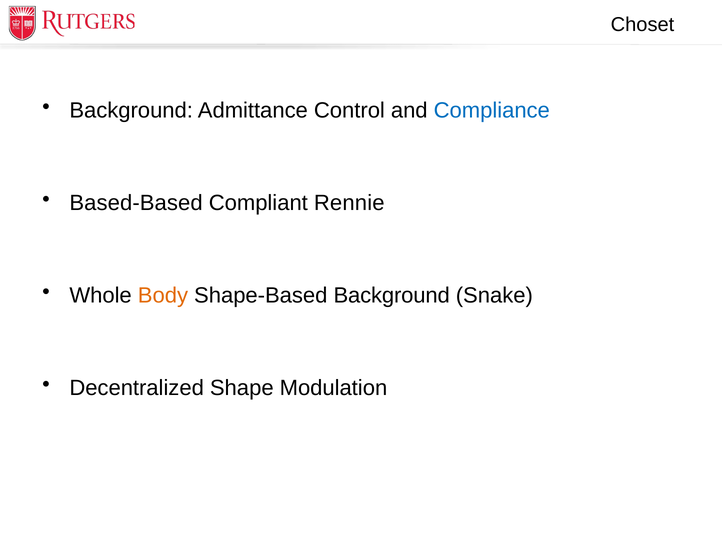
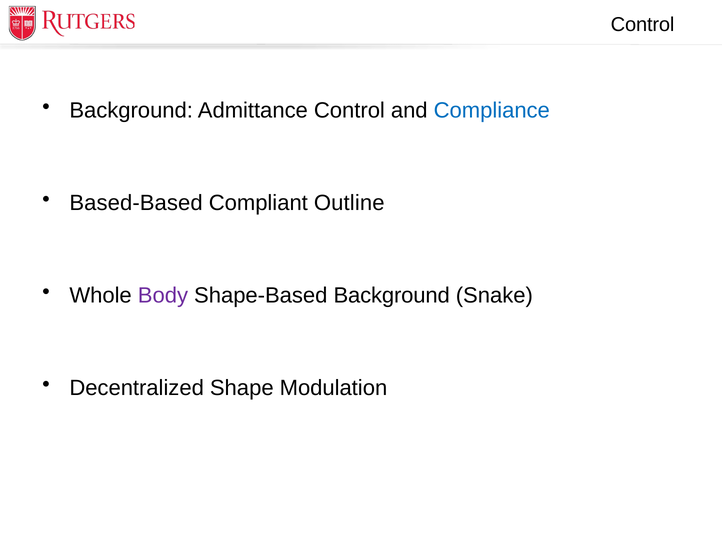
Choset: Choset -> Control (643, 25)
Rennie: Rennie -> Outline (349, 203)
Body colour: orange -> purple (163, 296)
